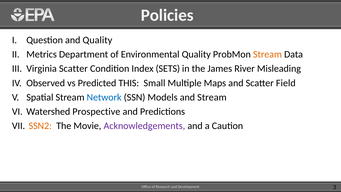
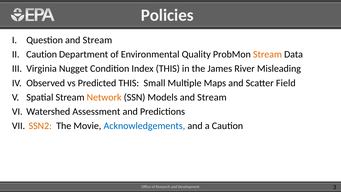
Question and Quality: Quality -> Stream (97, 40)
Metrics: Metrics -> Caution (42, 54)
Virginia Scatter: Scatter -> Nugget (73, 69)
Index SETS: SETS -> THIS (168, 69)
Network colour: blue -> orange (104, 97)
Prospective: Prospective -> Assessment (96, 112)
Acknowledgements colour: purple -> blue (144, 126)
